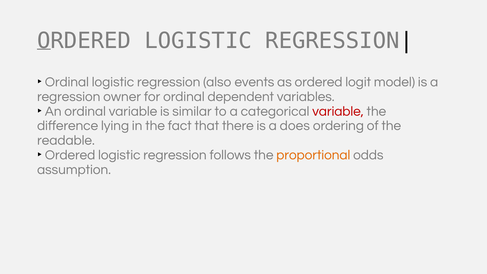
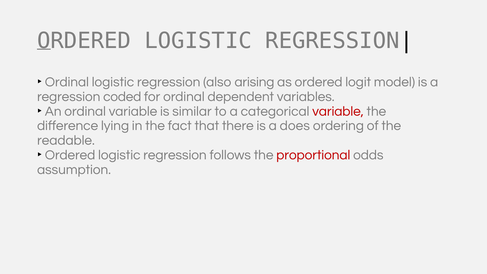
events: events -> arising (254, 82)
owner: owner -> coded (122, 97)
proportional colour: orange -> red (313, 155)
